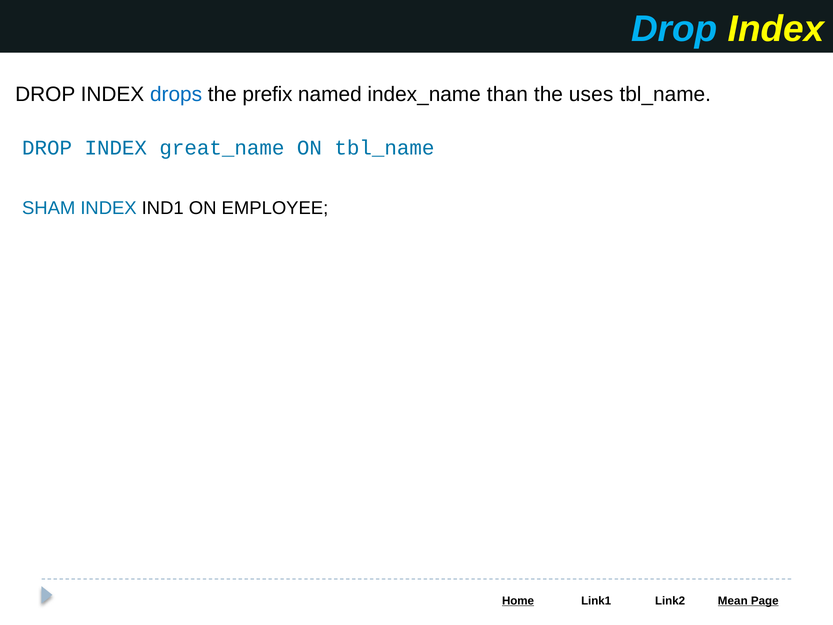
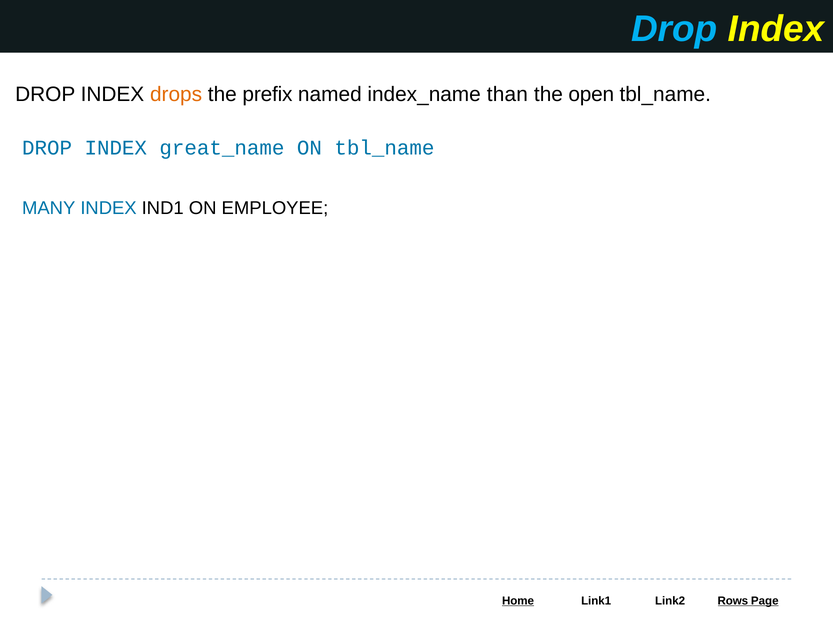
drops colour: blue -> orange (176, 94)
uses: uses -> open (591, 94)
SHAM: SHAM -> MANY (49, 208)
Mean: Mean -> Rows (733, 601)
